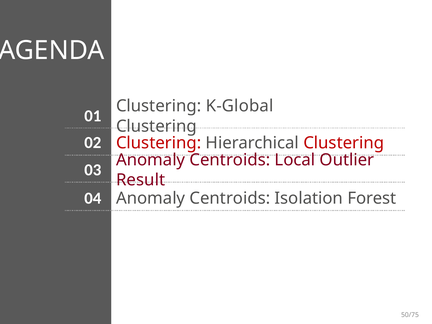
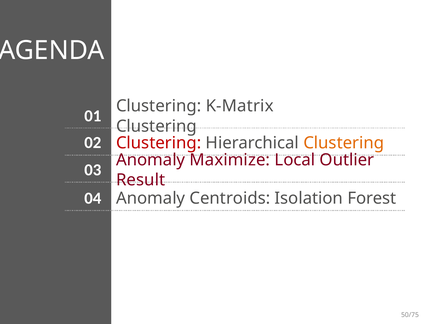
K-Global: K-Global -> K-Matrix (240, 106)
Clustering colour: red -> orange (344, 143)
Centroids: Centroids -> Maximize (230, 160)
